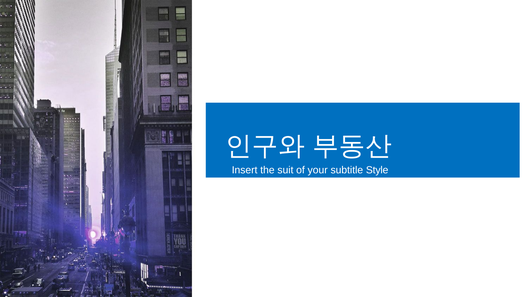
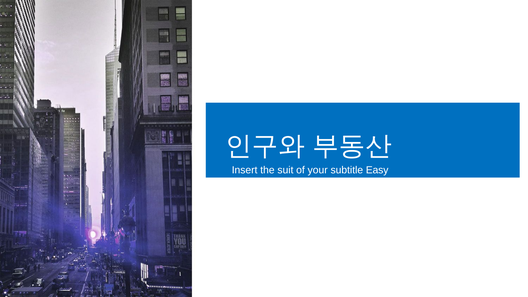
Style: Style -> Easy (377, 170)
